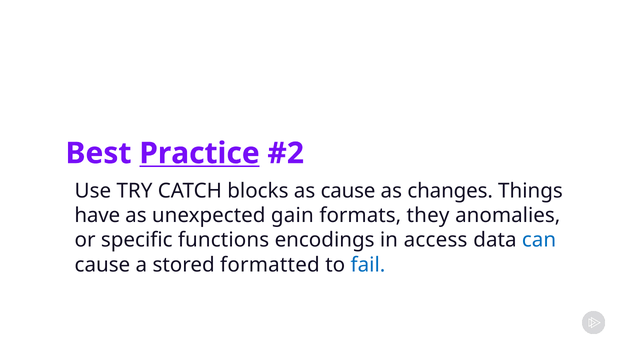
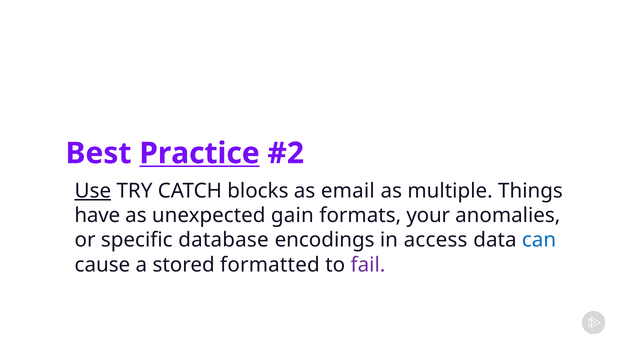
Use underline: none -> present (93, 191)
as cause: cause -> email (348, 191)
changes: changes -> multiple (450, 191)
they: they -> your (428, 216)
functions: functions -> database (223, 241)
fail colour: blue -> purple (368, 265)
